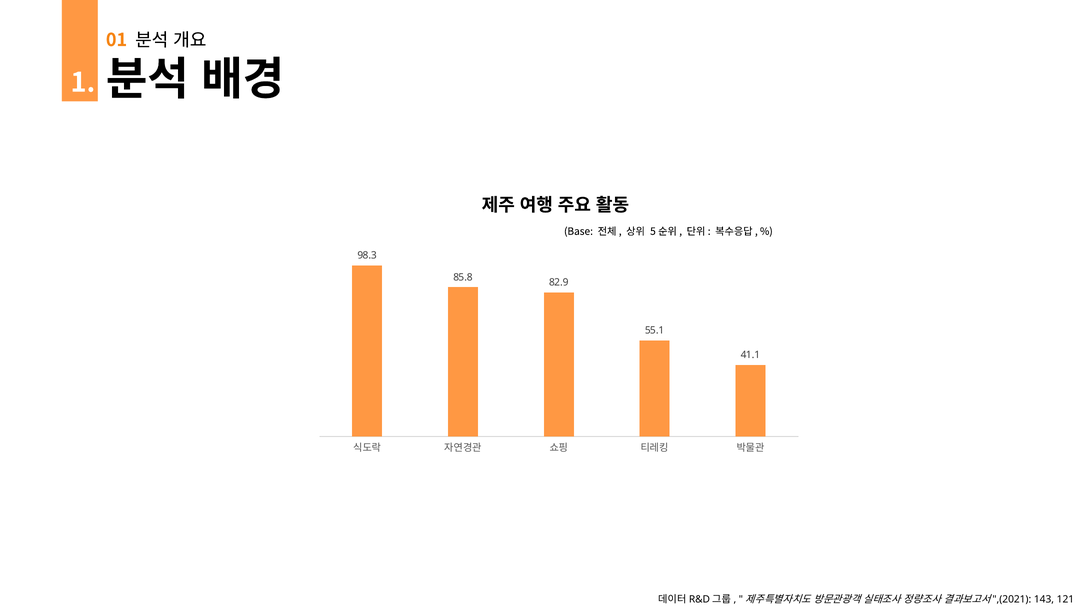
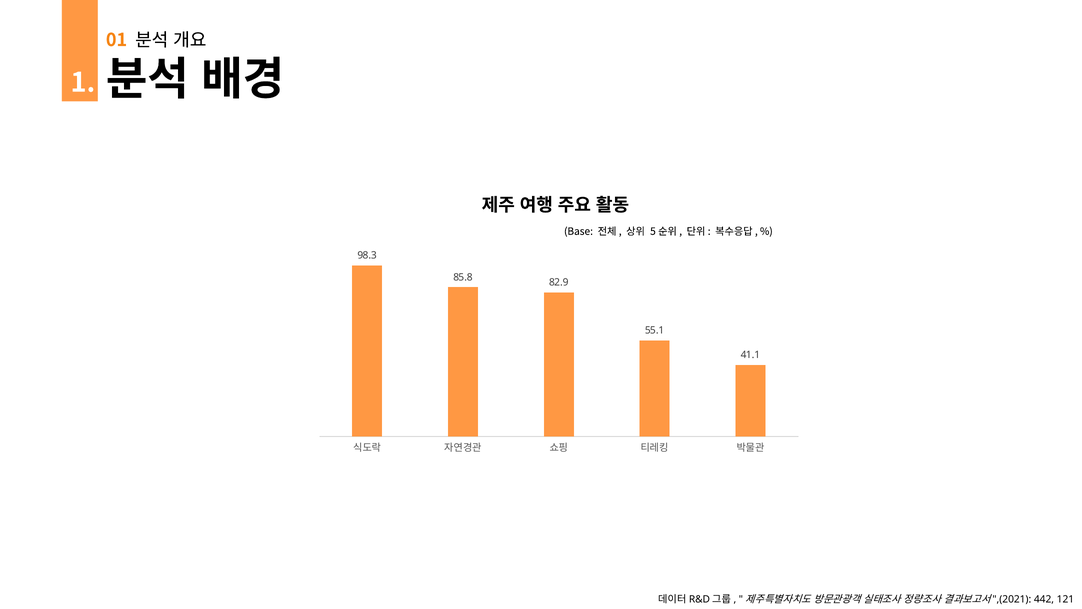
143: 143 -> 442 (1044, 599)
